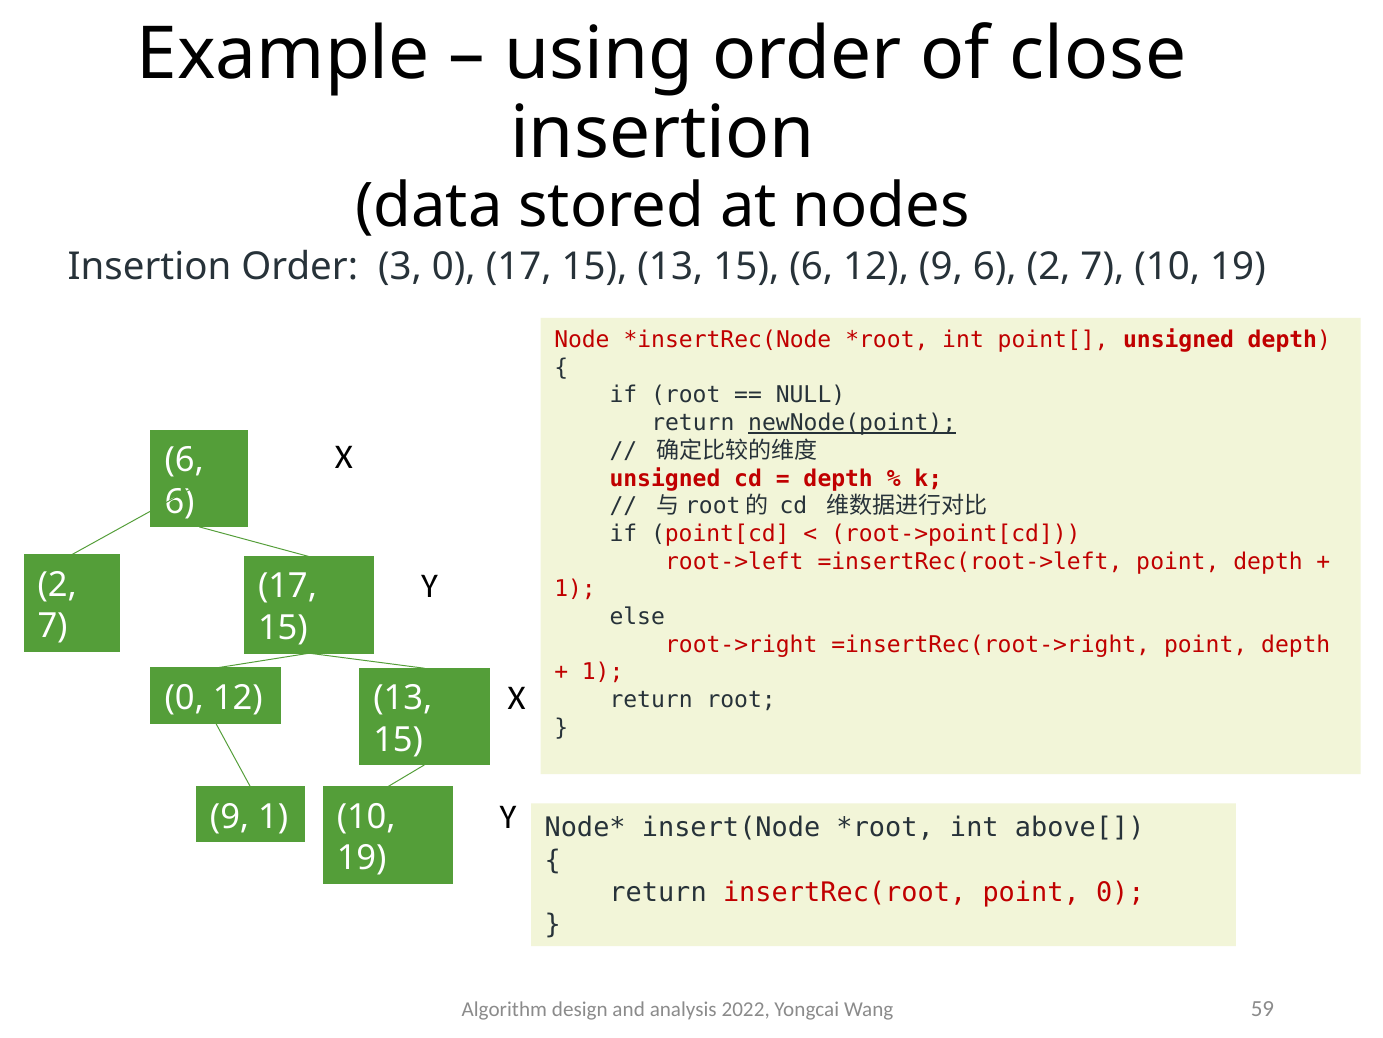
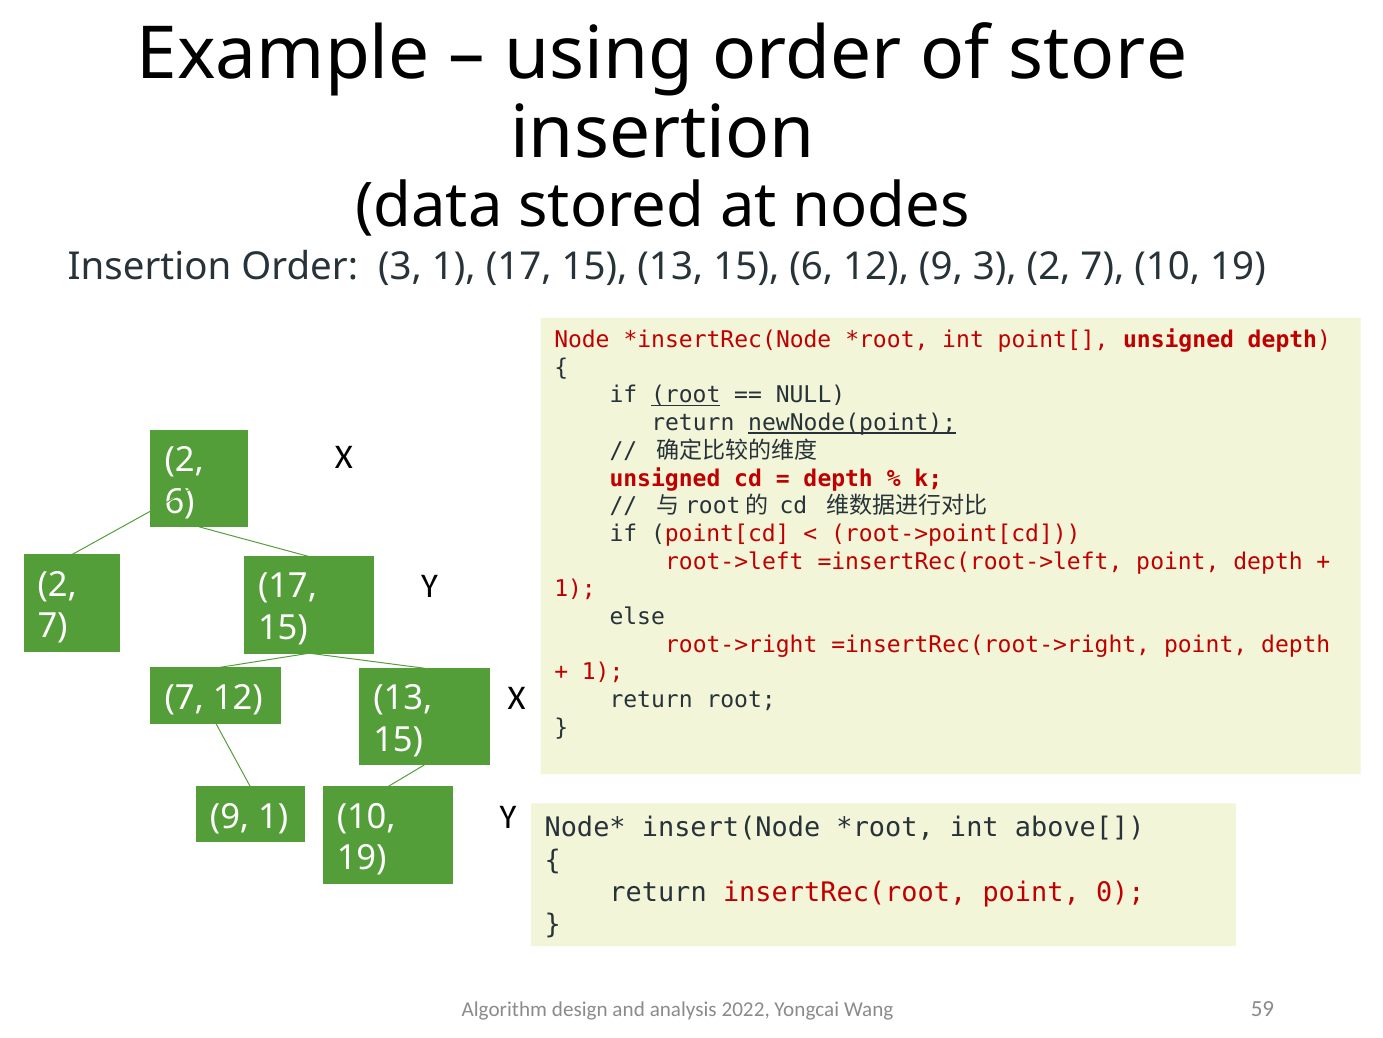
close: close -> store (1098, 54)
3 0: 0 -> 1 (454, 267)
9 6: 6 -> 3 (995, 267)
root underline: none -> present (686, 395)
6: 6 -> 2 (184, 460)
0: 0 -> 7 (184, 697)
